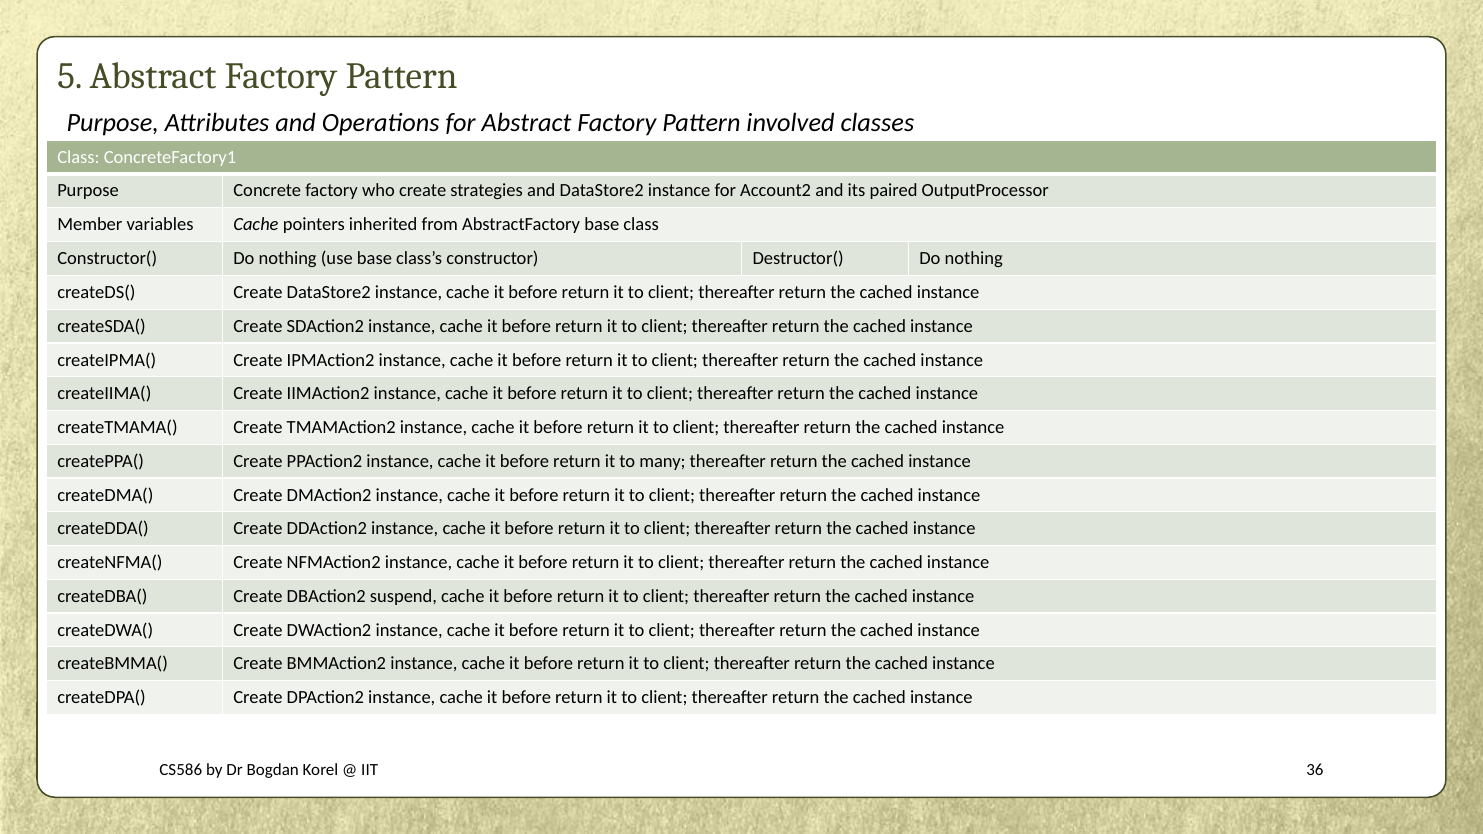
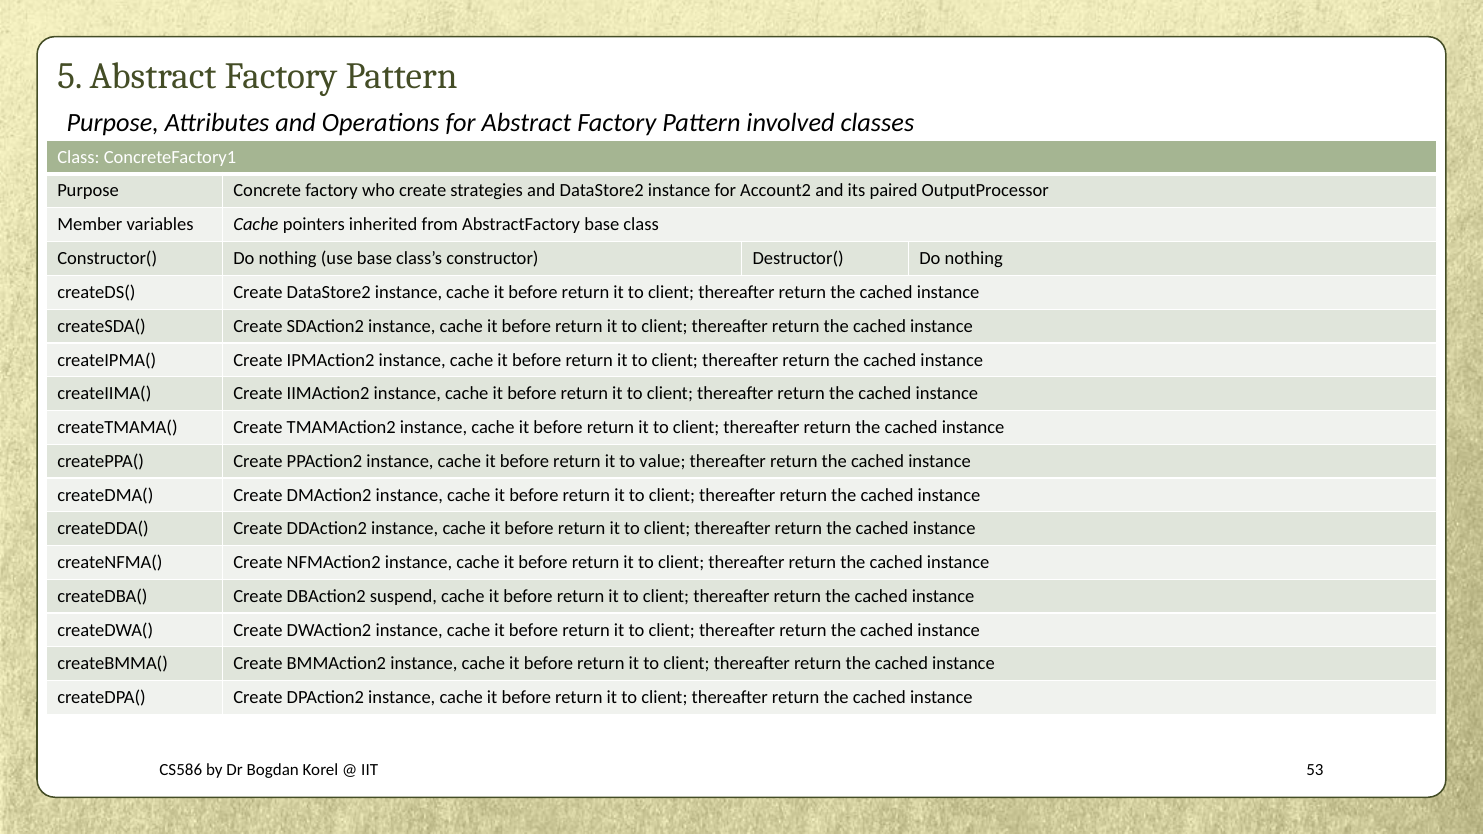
many: many -> value (662, 462)
36: 36 -> 53 (1315, 770)
